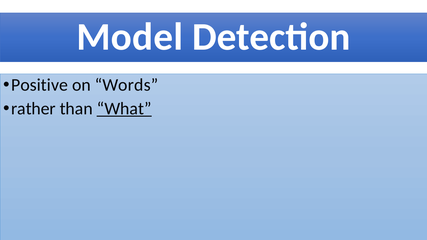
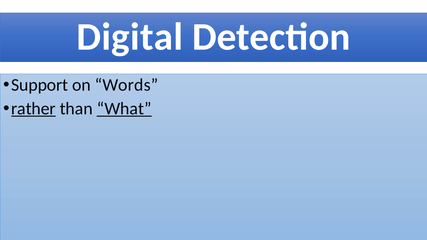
Model: Model -> Digital (130, 37)
Positive: Positive -> Support (40, 85)
rather underline: none -> present (33, 109)
